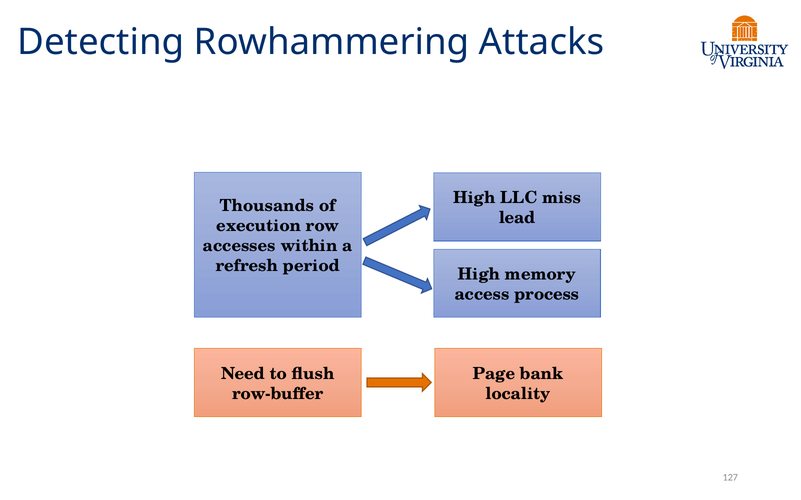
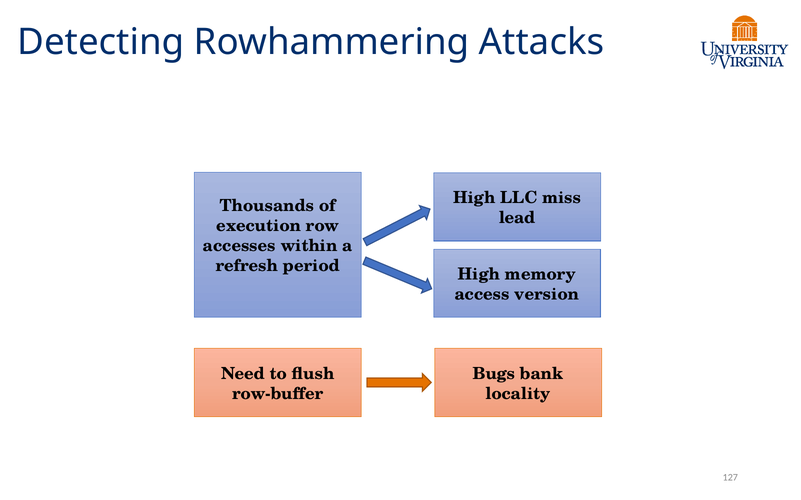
process: process -> version (547, 295)
Page: Page -> Bugs (494, 374)
